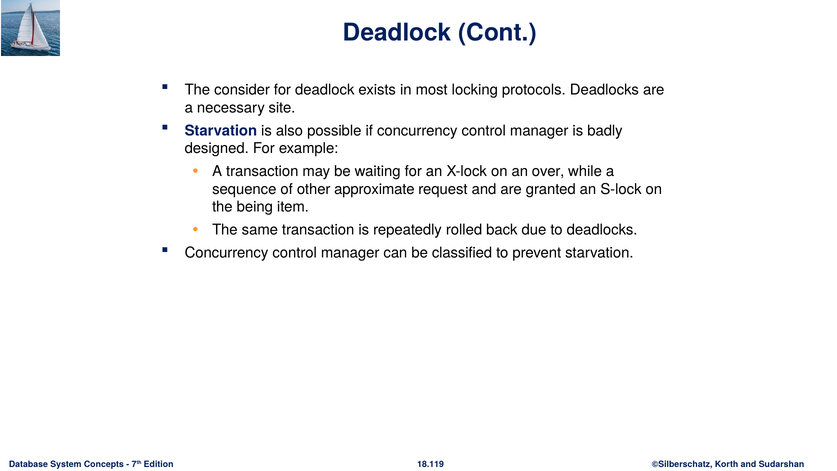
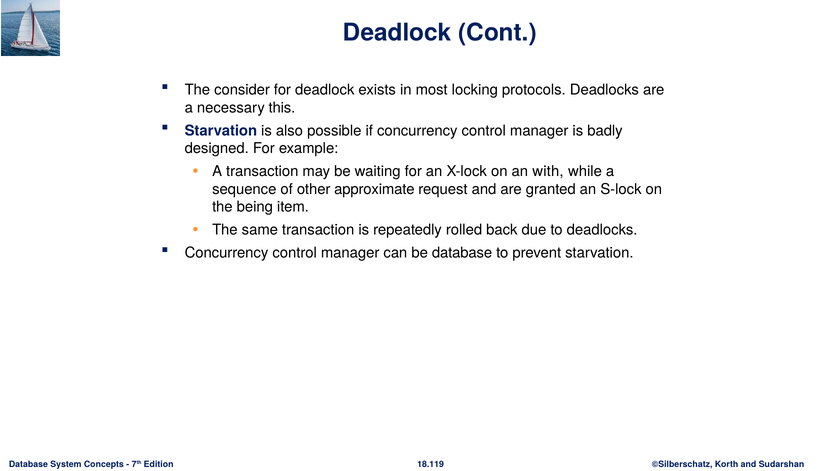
site: site -> this (282, 108)
over: over -> with (548, 171)
be classified: classified -> database (462, 253)
